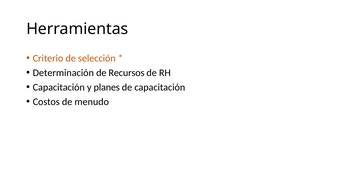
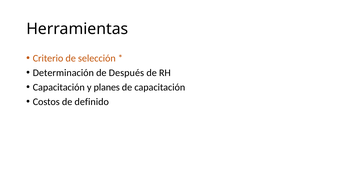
Recursos: Recursos -> Después (126, 73)
menudo: menudo -> definido (92, 102)
